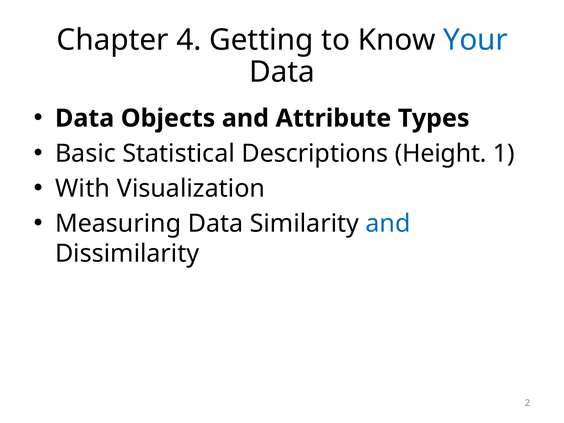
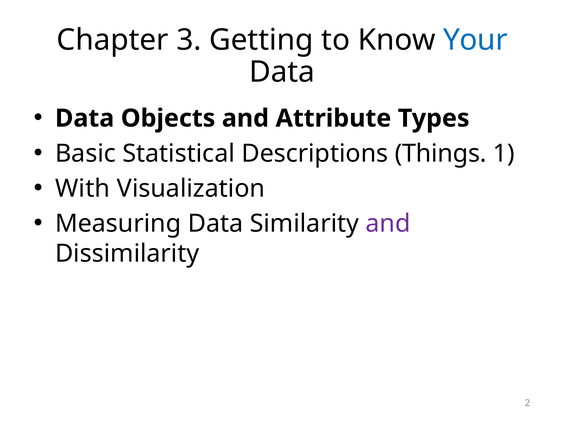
4: 4 -> 3 (189, 40)
Height: Height -> Things (441, 153)
and colour: blue -> purple (388, 224)
